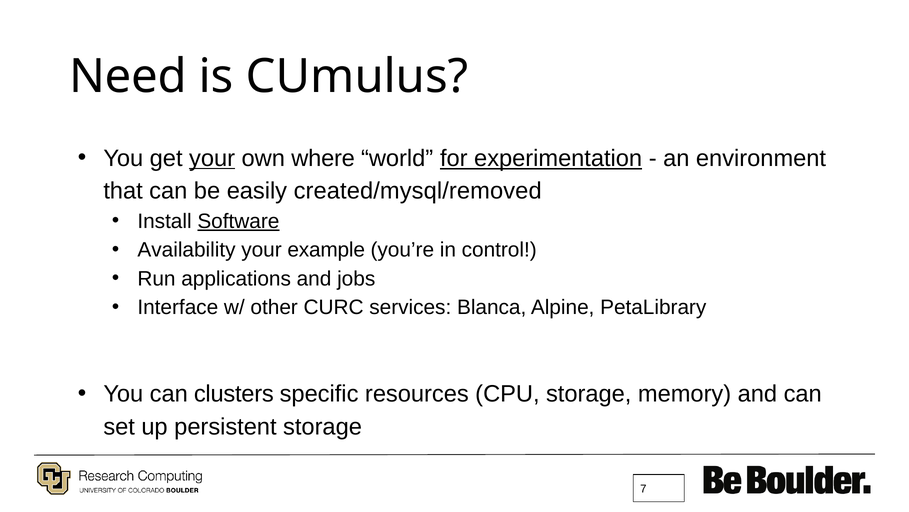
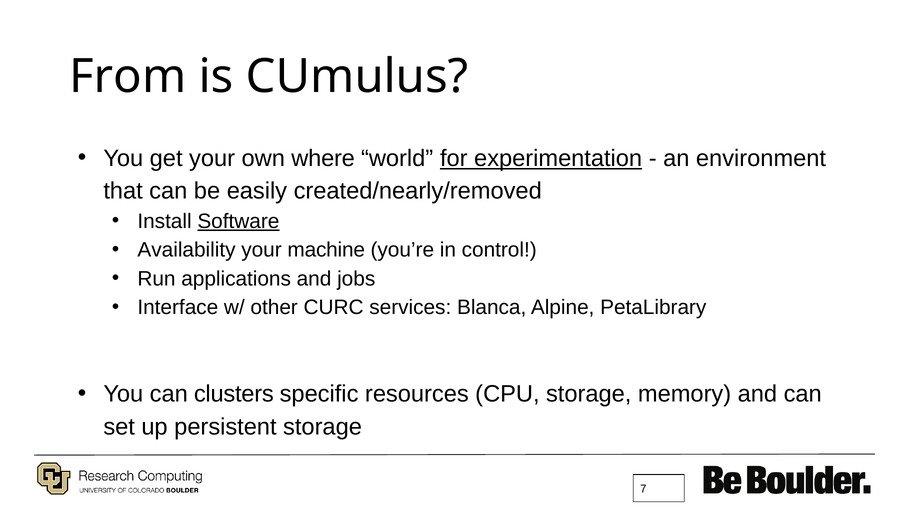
Need: Need -> From (128, 76)
your underline: present -> none (212, 158)
created/mysql/removed: created/mysql/removed -> created/nearly/removed (418, 191)
example: example -> machine (326, 250)
